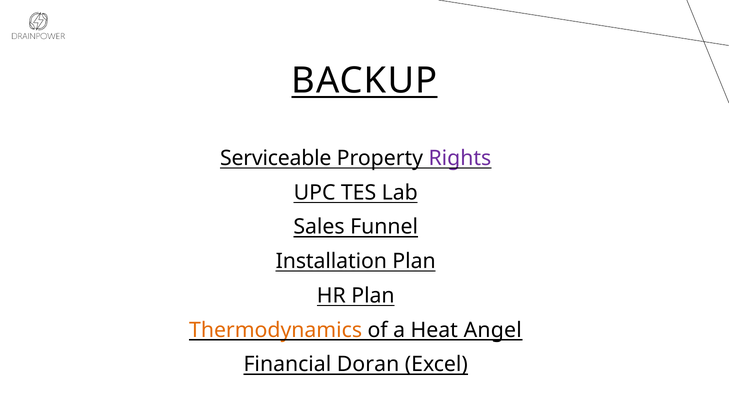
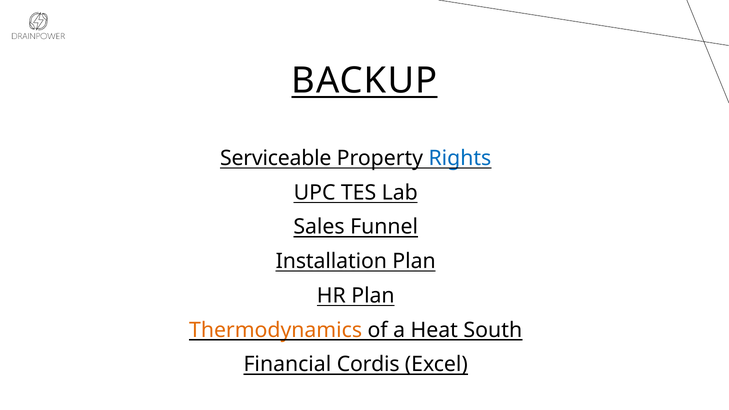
Rights colour: purple -> blue (460, 158)
Angel: Angel -> South (493, 330)
Doran: Doran -> Cordis (368, 364)
